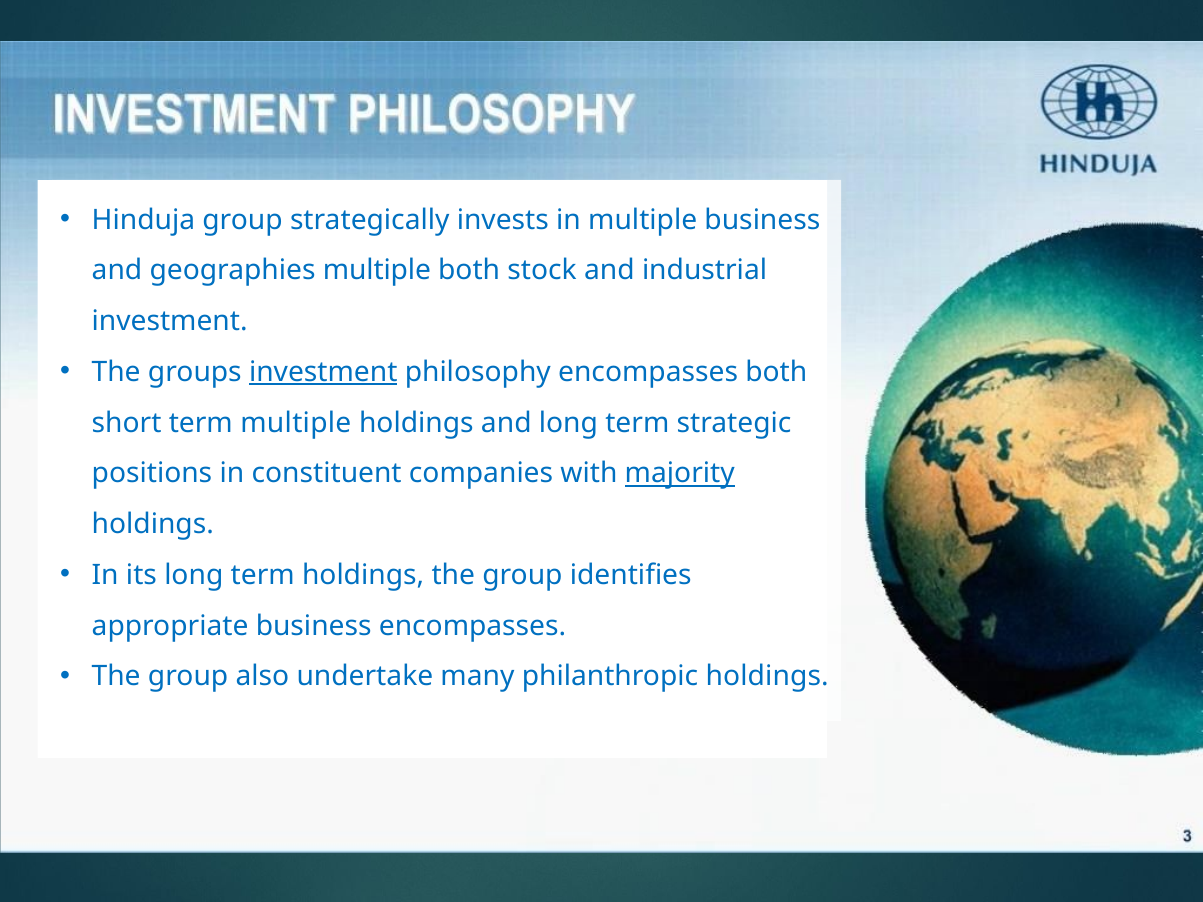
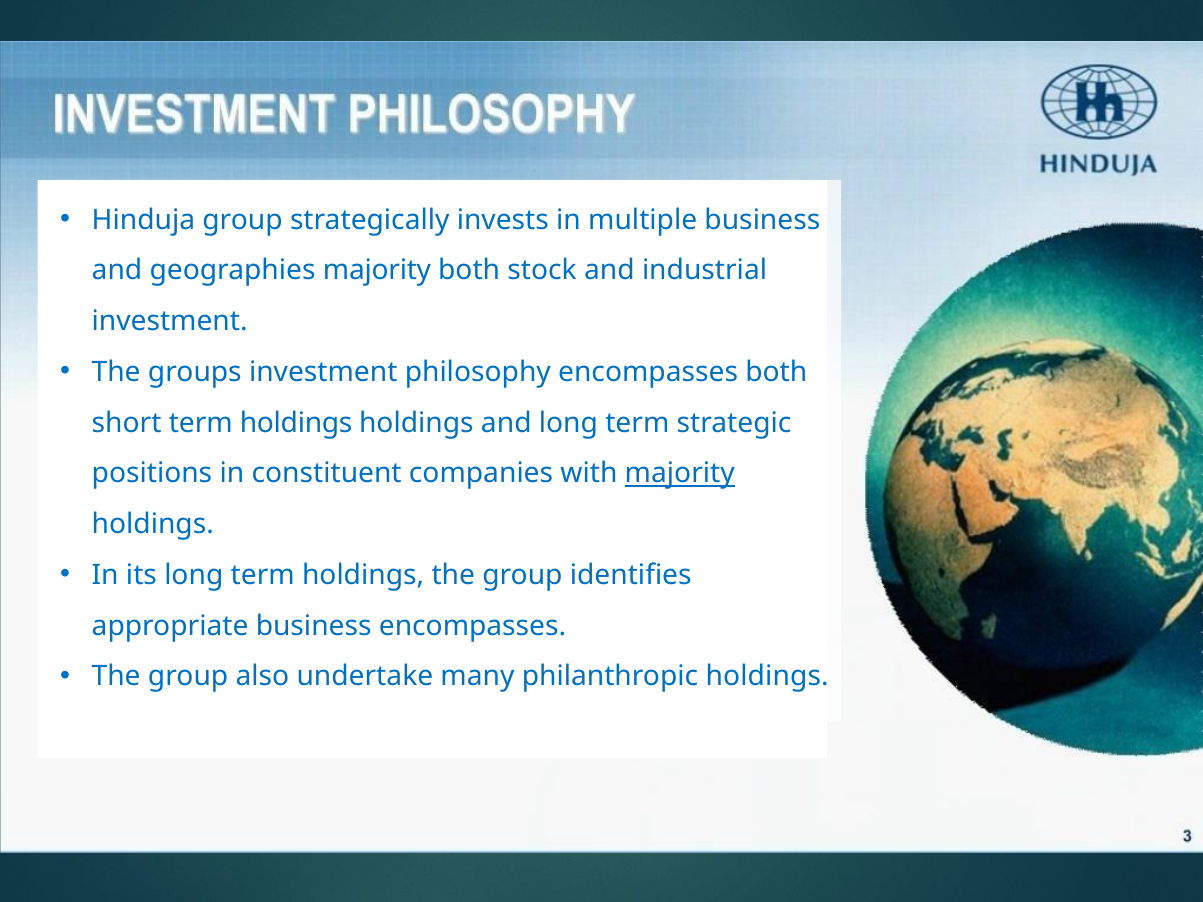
geographies multiple: multiple -> majority (377, 271)
investment underline: present -> none (323, 372)
short term multiple: multiple -> holdings (296, 423)
